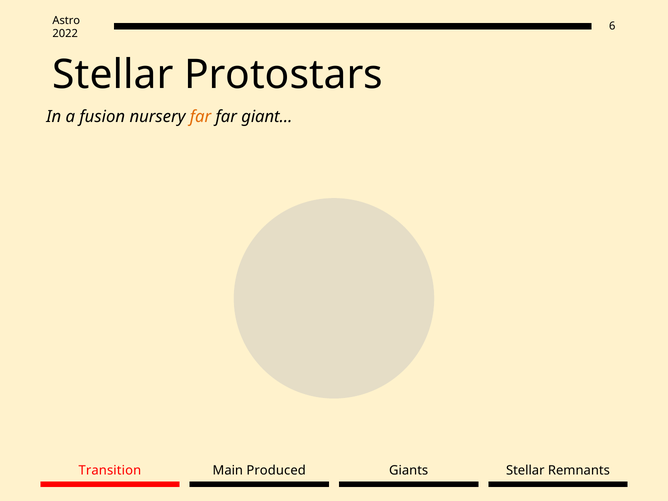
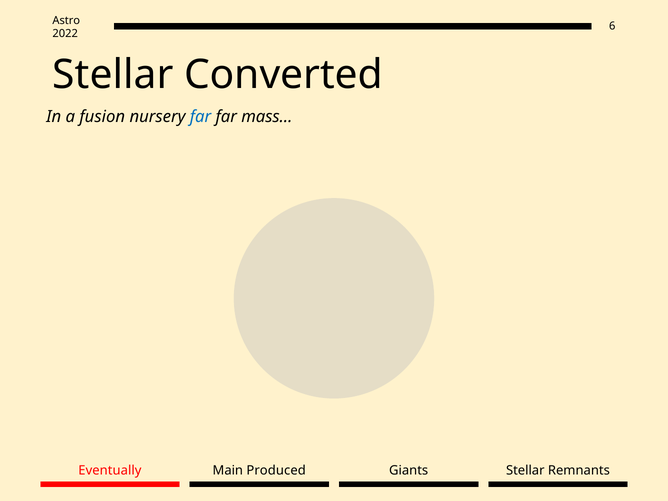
Protostars: Protostars -> Converted (283, 75)
far colour: orange -> blue (201, 117)
giant…: giant… -> mass… (267, 117)
Transition: Transition -> Eventually (110, 470)
